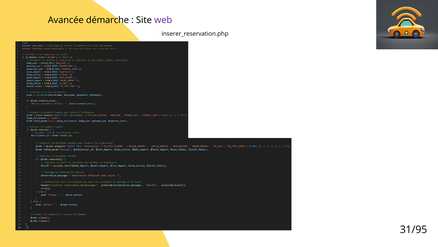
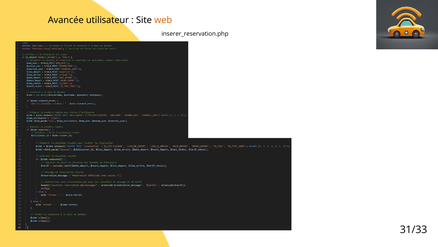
démarche: démarche -> utilisateur (107, 20)
web colour: purple -> orange (163, 20)
31/95: 31/95 -> 31/33 (414, 229)
